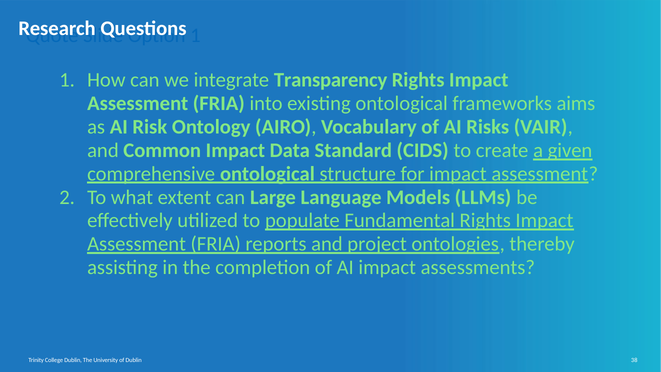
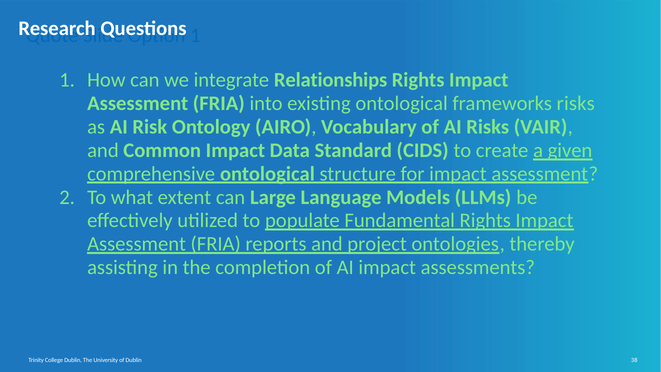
Transparency: Transparency -> Relationships (331, 80)
frameworks aims: aims -> risks (576, 104)
